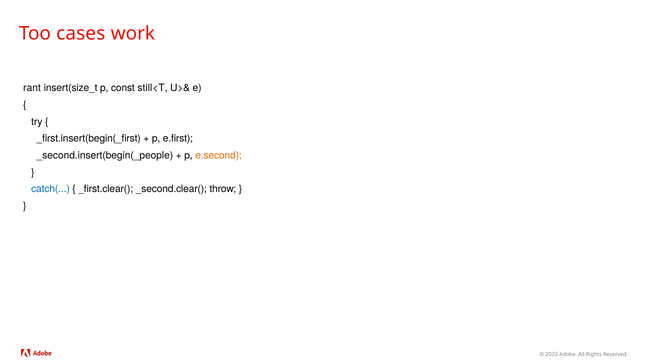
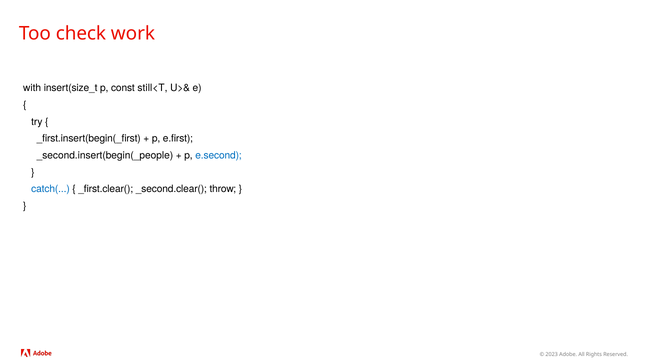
cases: cases -> check (81, 34)
rant: rant -> with (32, 88)
e.second colour: orange -> blue (219, 156)
